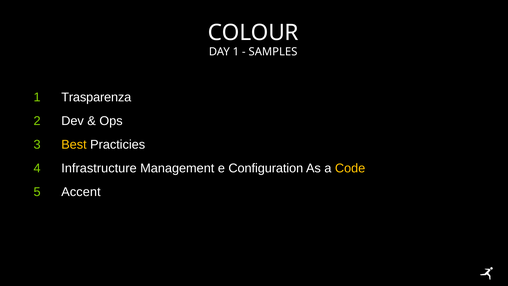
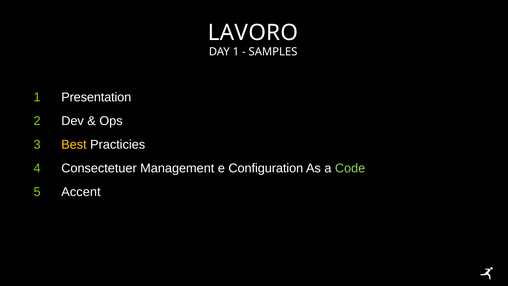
COLOUR: COLOUR -> LAVORO (253, 33)
Trasparenza: Trasparenza -> Presentation (96, 97)
Infrastructure: Infrastructure -> Consectetuer (99, 168)
Code colour: yellow -> light green (350, 168)
